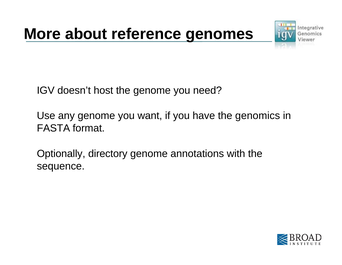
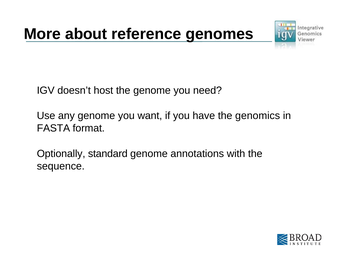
directory: directory -> standard (108, 153)
